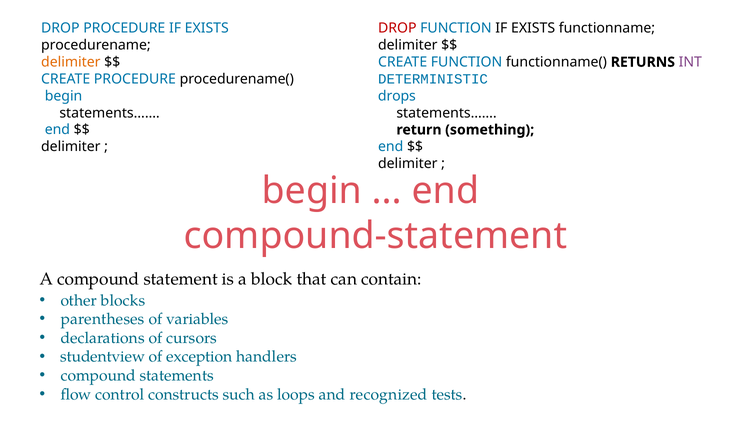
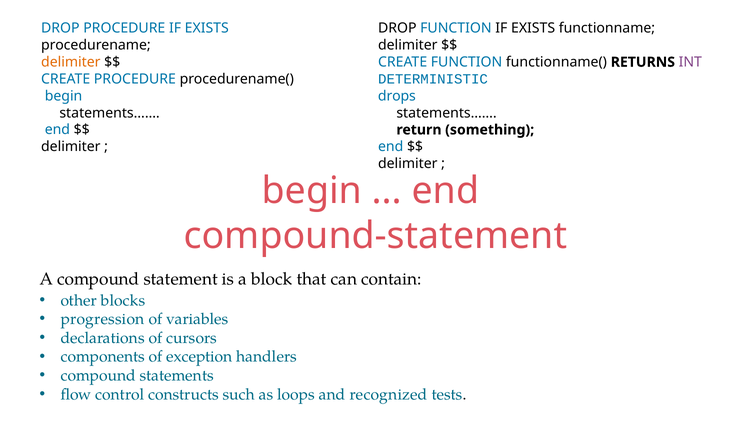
DROP colour: red -> black (397, 28)
parentheses: parentheses -> progression (103, 319)
studentview: studentview -> components (103, 356)
